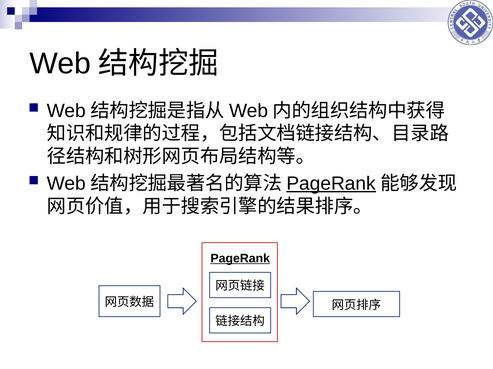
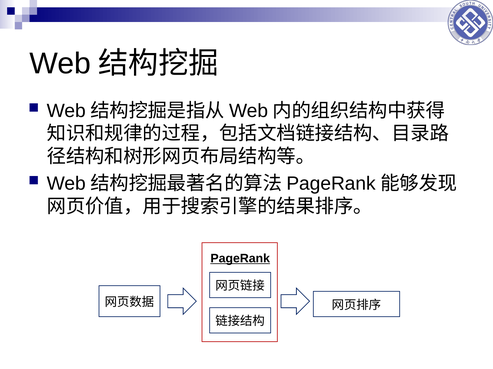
PageRank underline: present -> none (331, 184)
